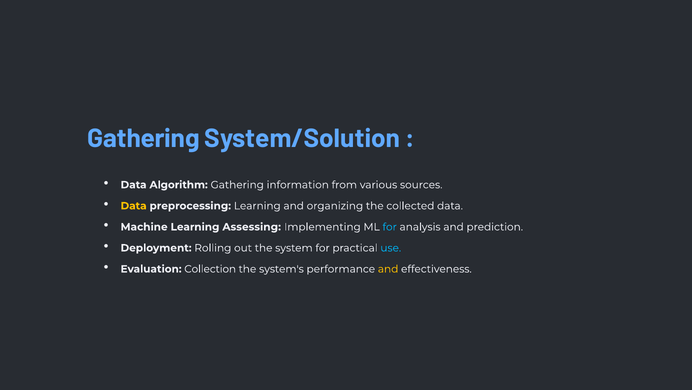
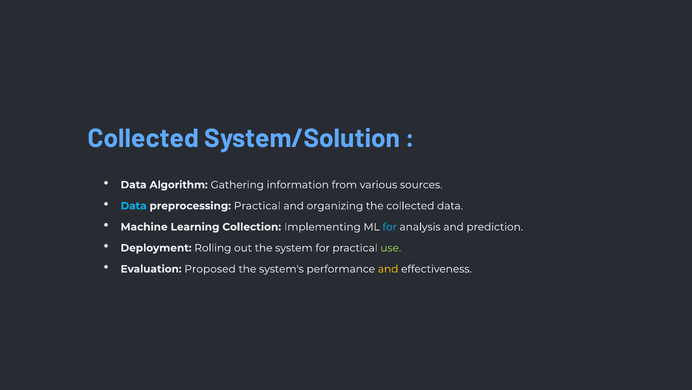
Gathering: Gathering -> Collected (143, 138)
Data colour: yellow -> light blue (134, 205)
preprocessing Learning: Learning -> Practical (257, 205)
Assessing: Assessing -> Collection (252, 227)
use colour: light blue -> light green (391, 248)
Collection: Collection -> Proposed (210, 269)
